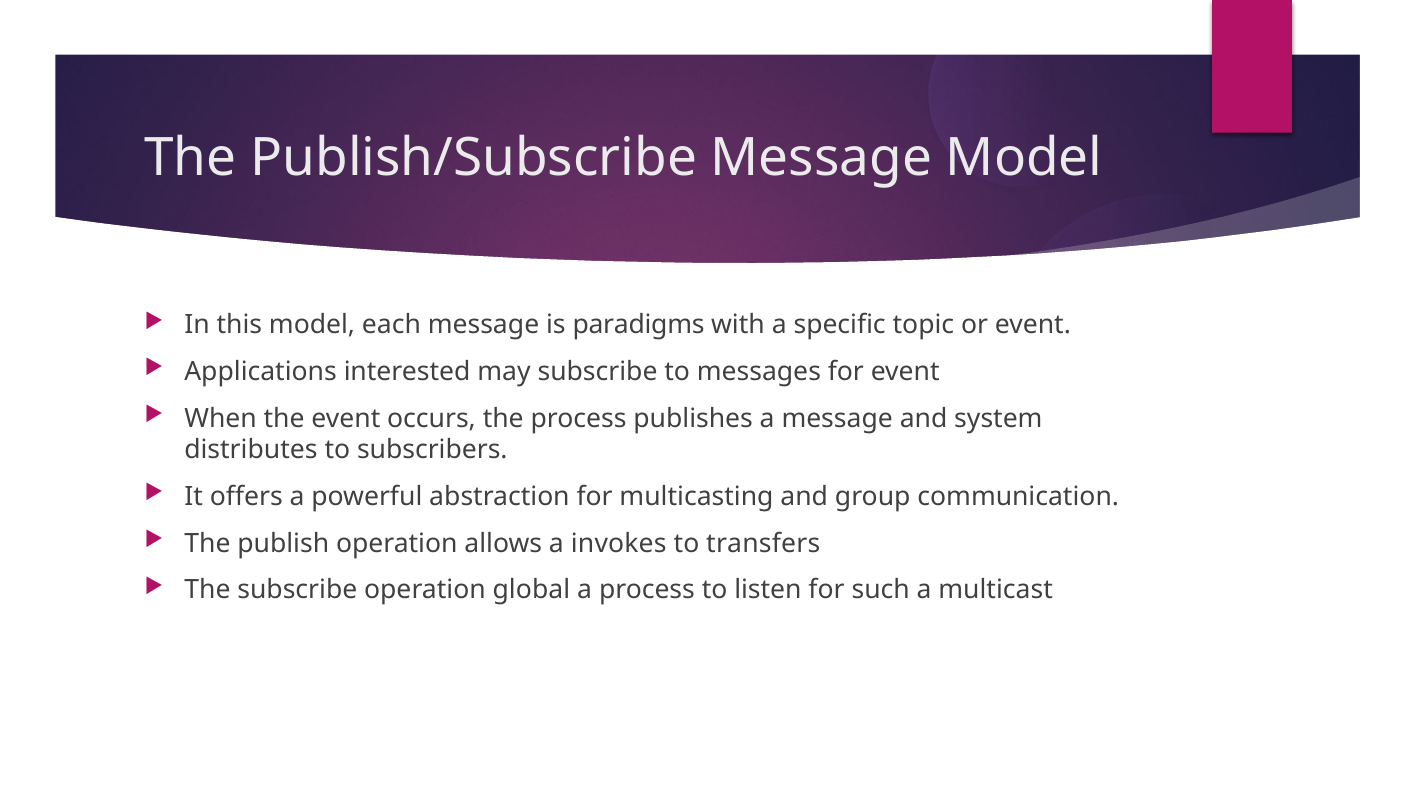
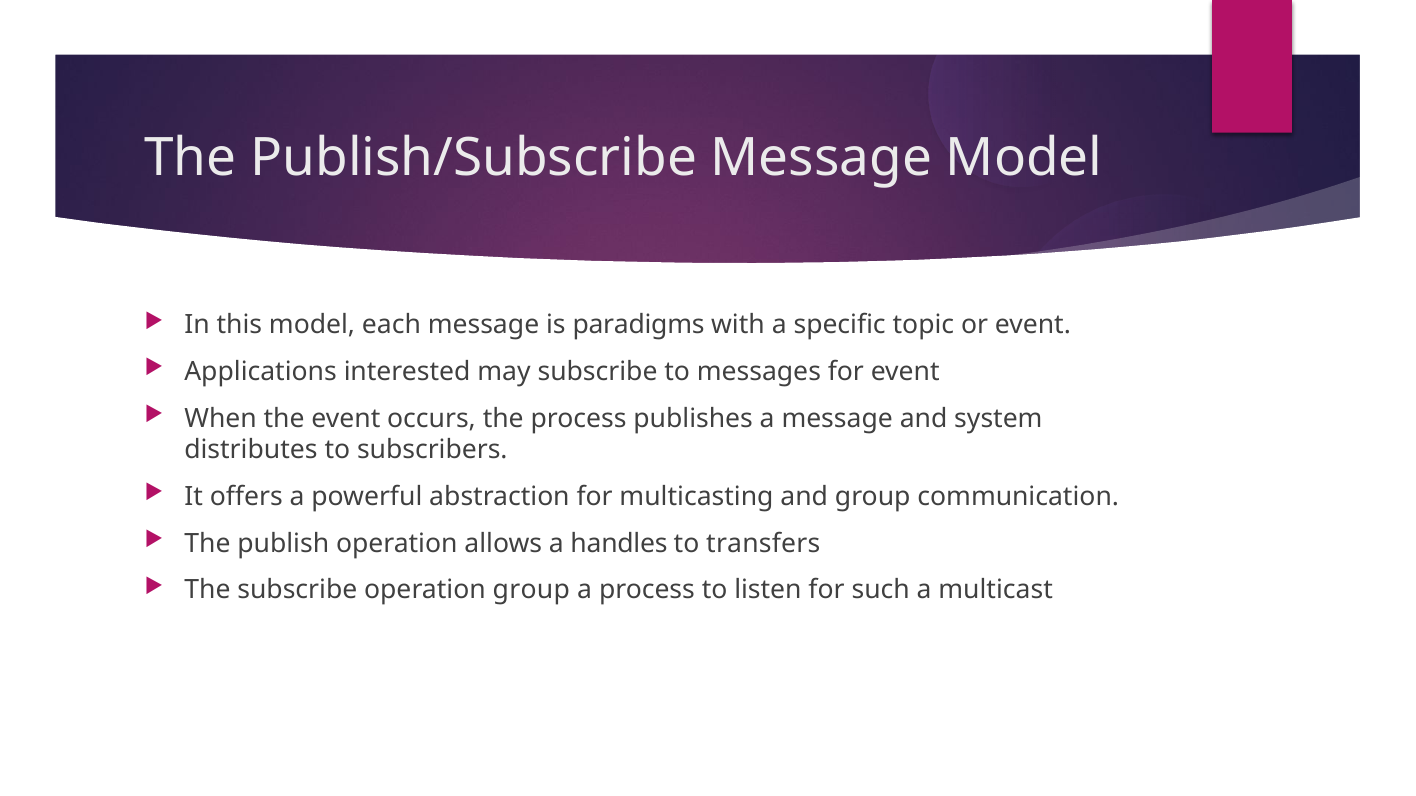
invokes: invokes -> handles (619, 544)
operation global: global -> group (531, 590)
